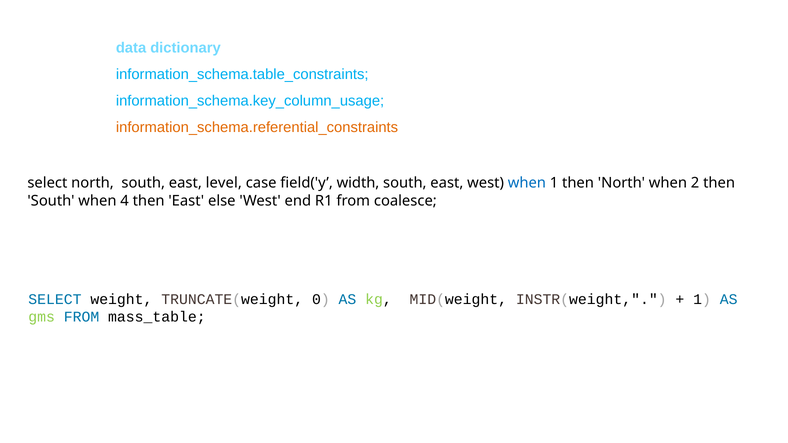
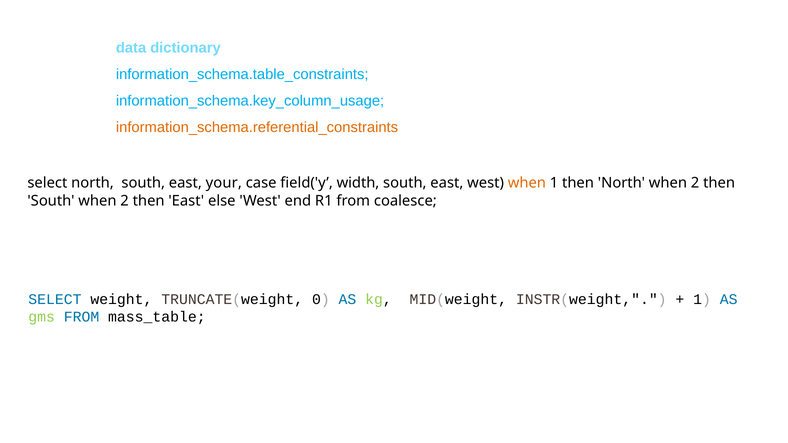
level: level -> your (224, 183)
when colour: blue -> orange (527, 183)
South when 4: 4 -> 2 (125, 201)
